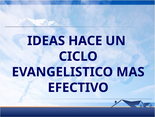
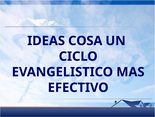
HACE: HACE -> COSA (85, 41)
